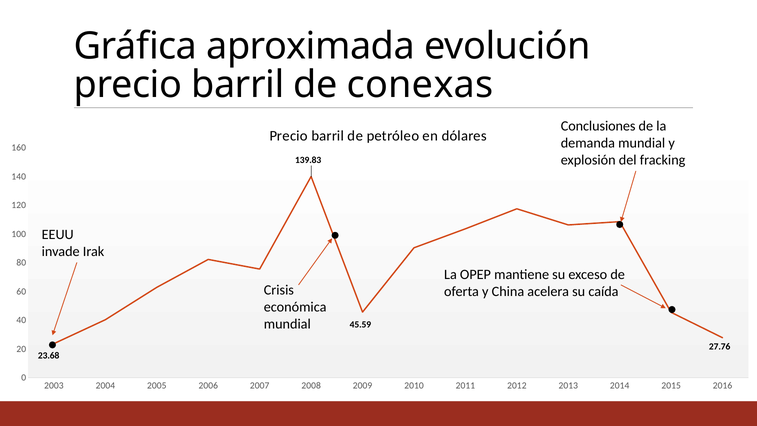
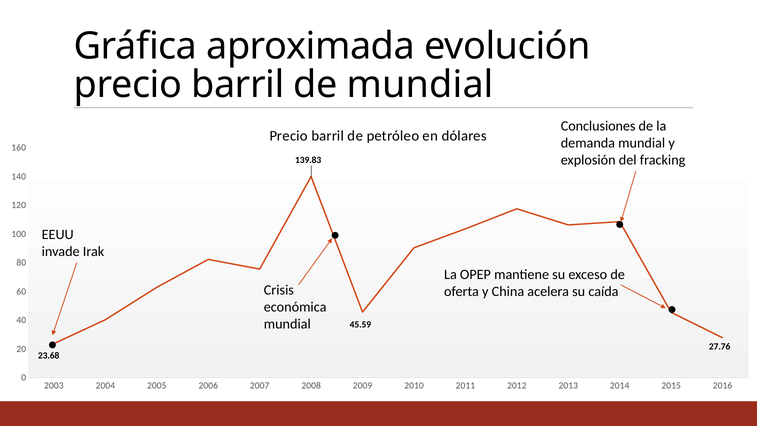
de conexas: conexas -> mundial (420, 85)
